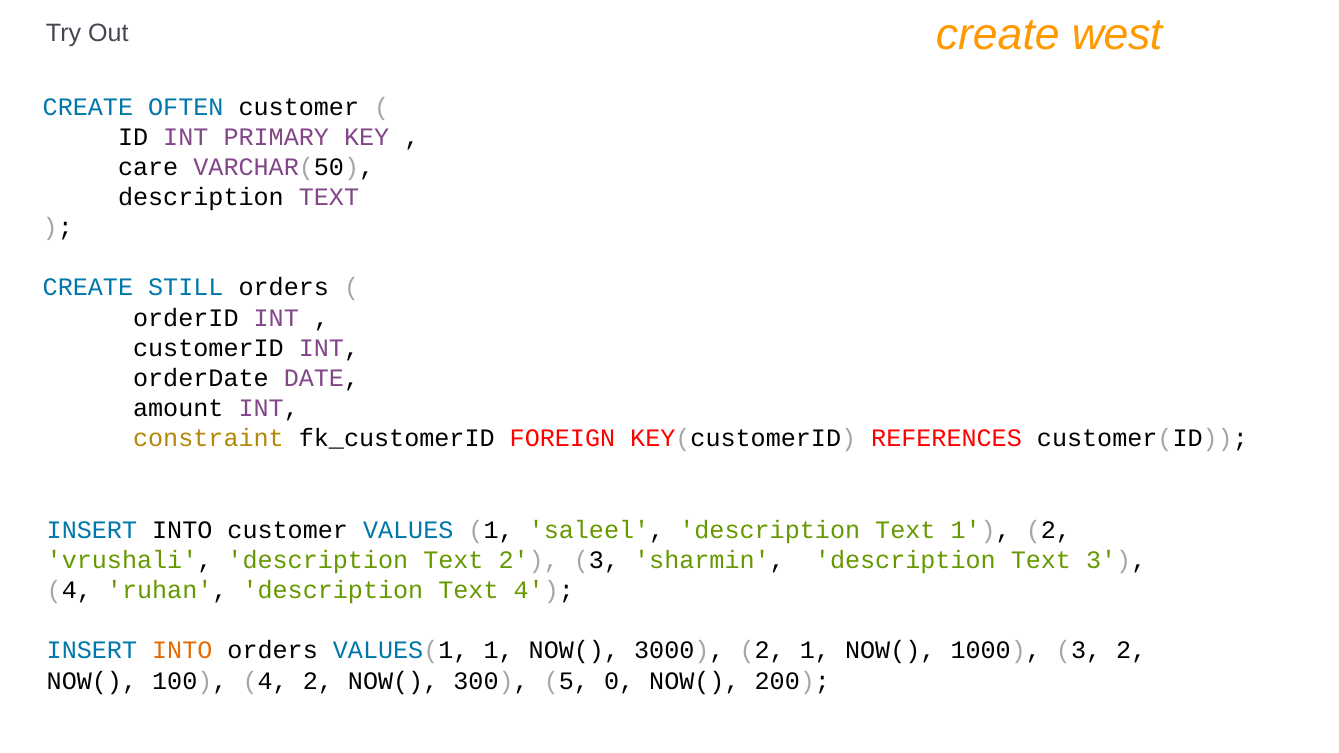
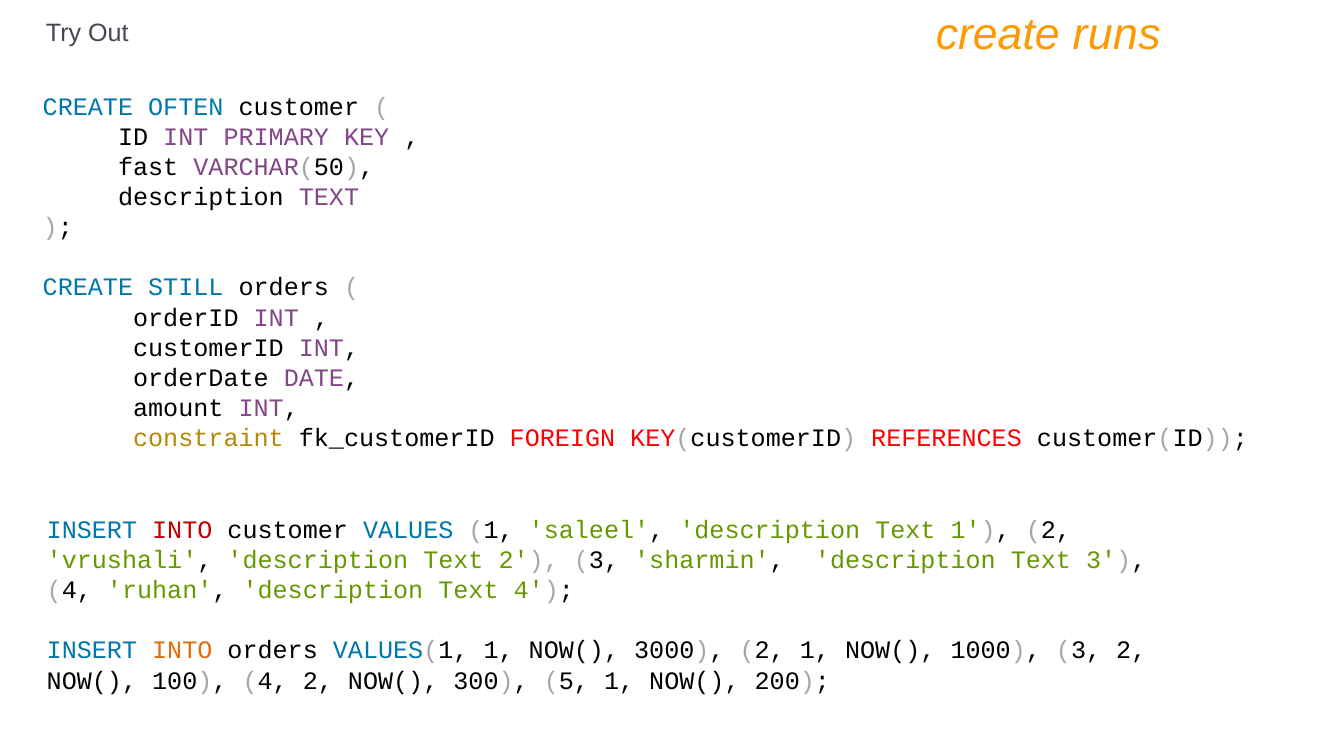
west: west -> runs (1117, 35)
care: care -> fast (148, 167)
INTO colour: black -> red (182, 530)
5 0: 0 -> 1 (619, 681)
